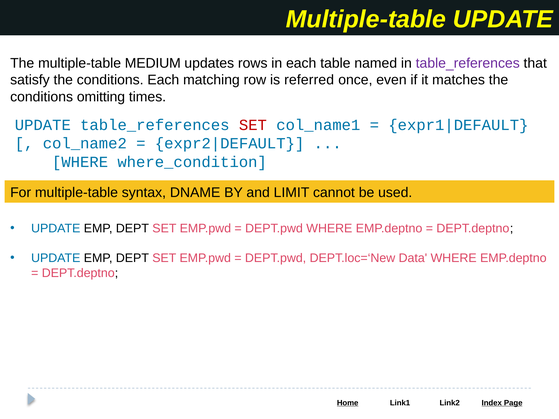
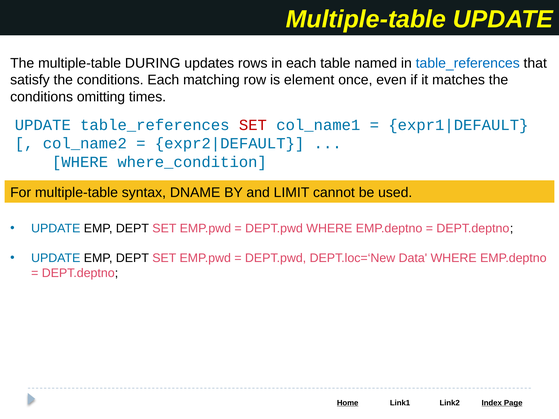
MEDIUM: MEDIUM -> DURING (153, 63)
table_references colour: purple -> blue (468, 63)
referred: referred -> element (309, 80)
